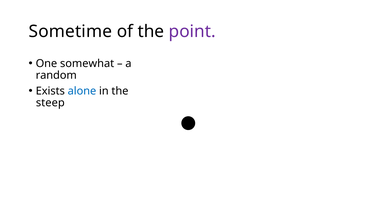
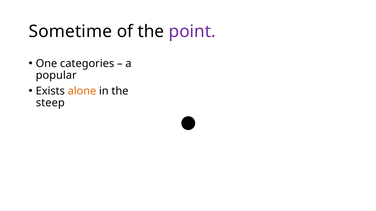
somewhat: somewhat -> categories (87, 64)
random: random -> popular (56, 75)
alone colour: blue -> orange (82, 91)
